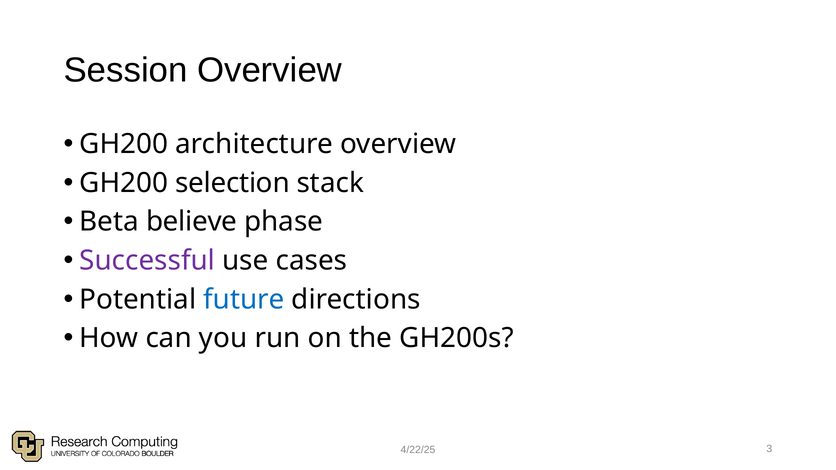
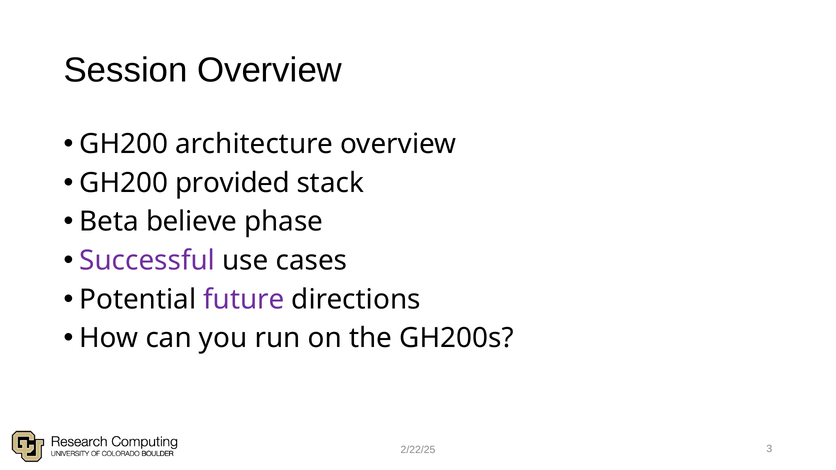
selection: selection -> provided (233, 183)
future colour: blue -> purple (244, 300)
4/22/25: 4/22/25 -> 2/22/25 (418, 450)
